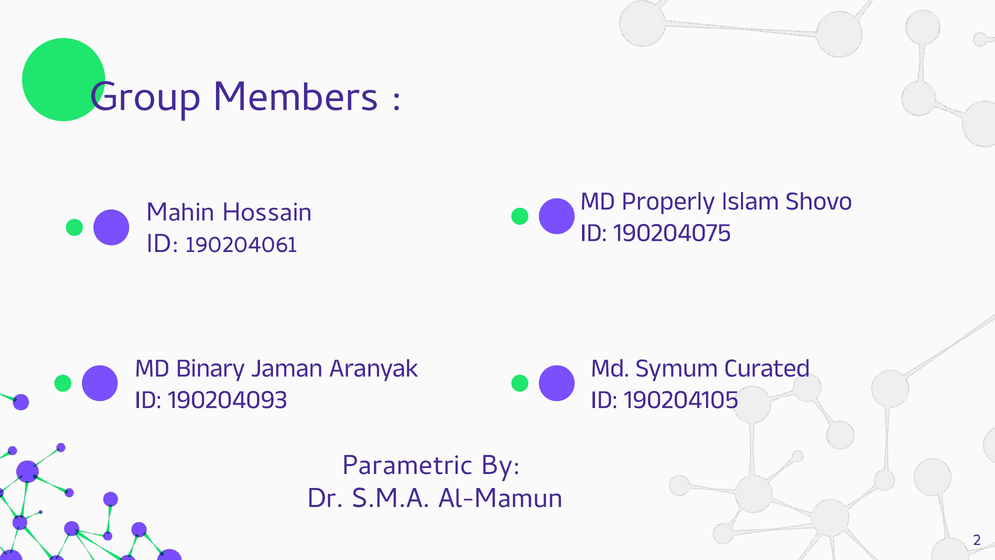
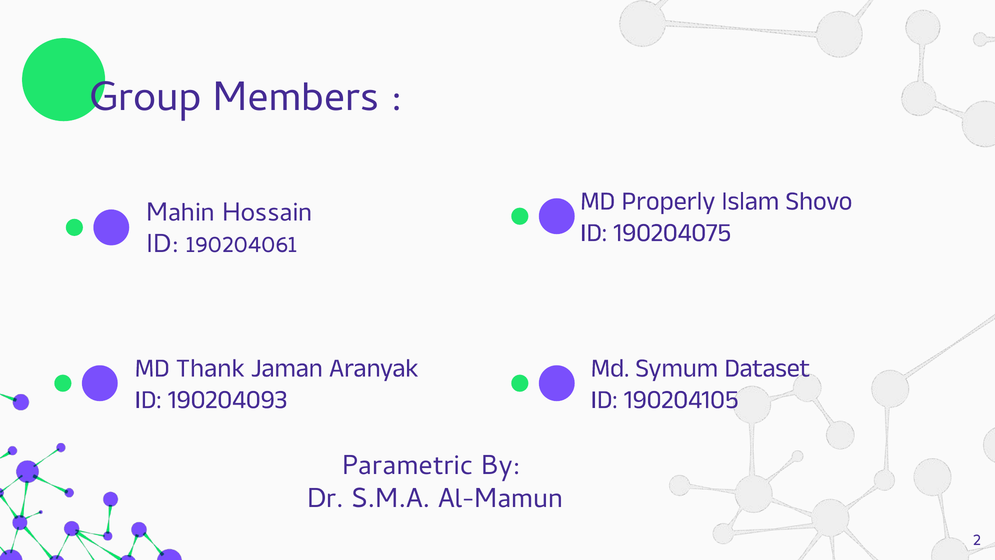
Binary: Binary -> Thank (210, 368)
Curated: Curated -> Dataset (767, 368)
